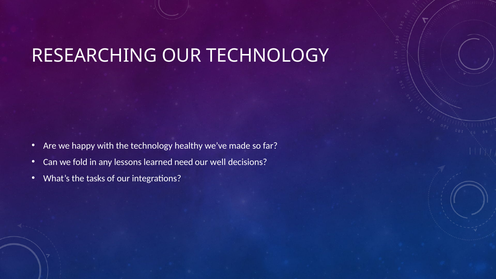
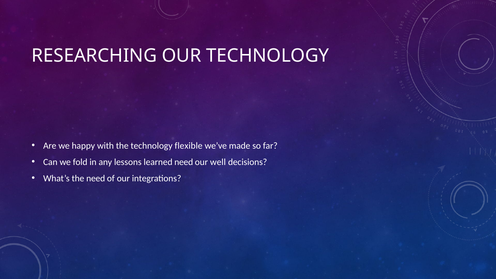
healthy: healthy -> flexible (189, 146)
the tasks: tasks -> need (96, 178)
